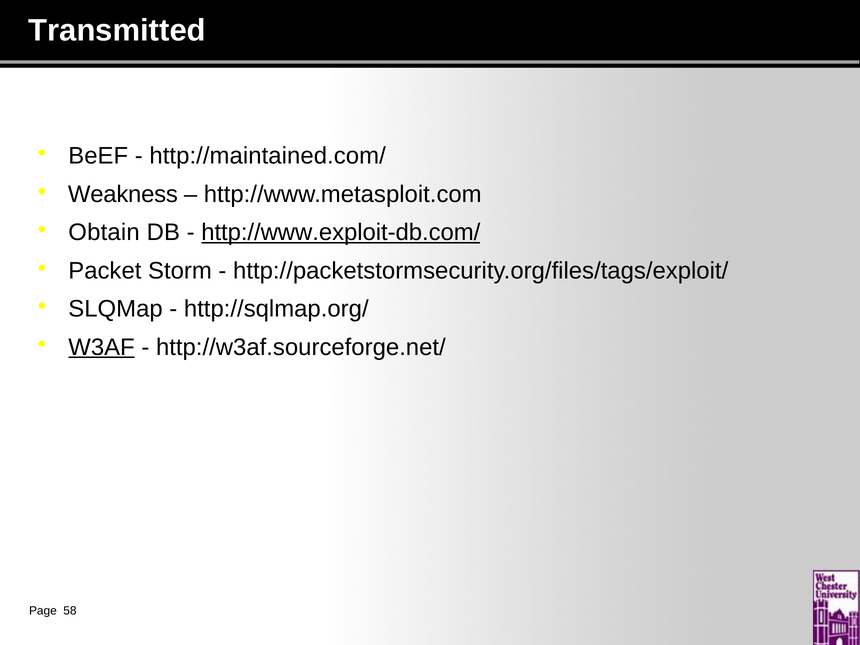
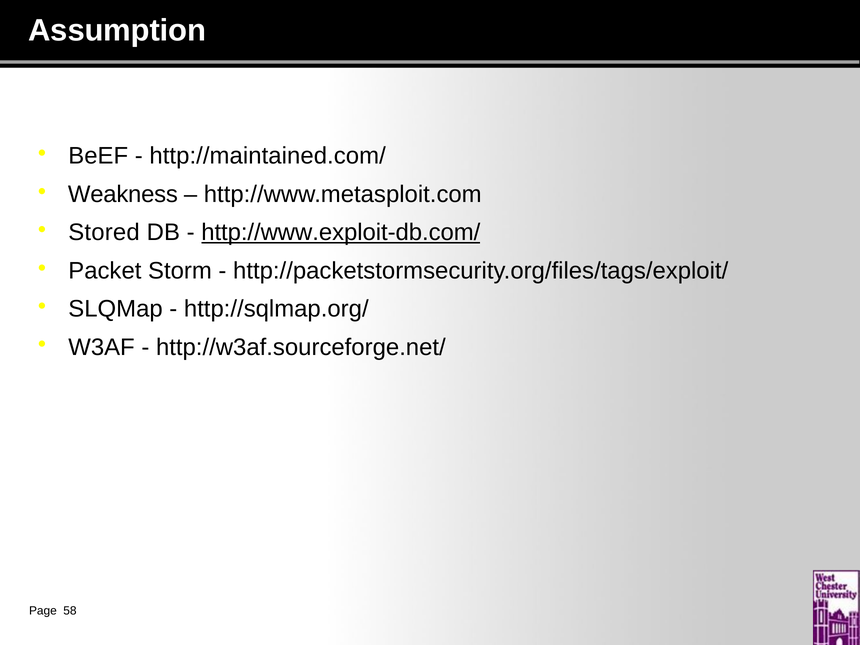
Transmitted: Transmitted -> Assumption (117, 30)
Obtain: Obtain -> Stored (104, 233)
W3AF underline: present -> none (102, 347)
